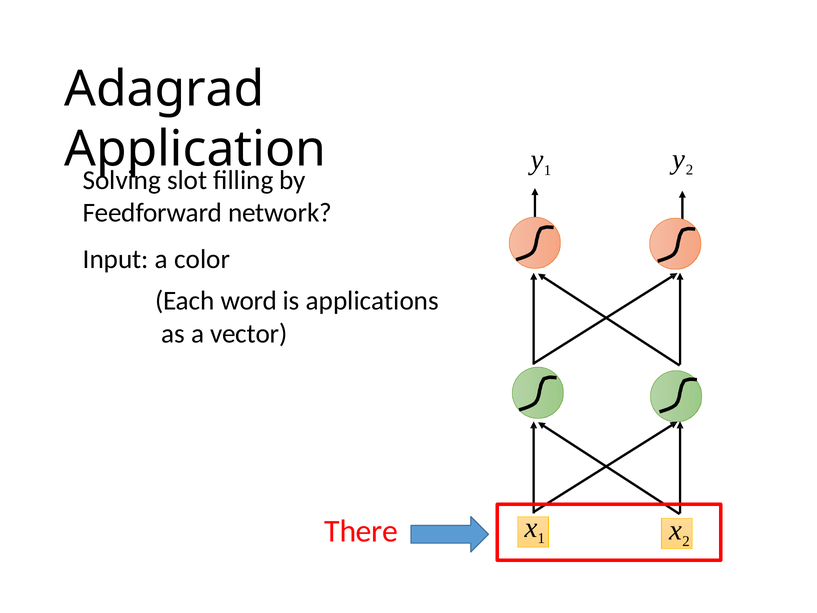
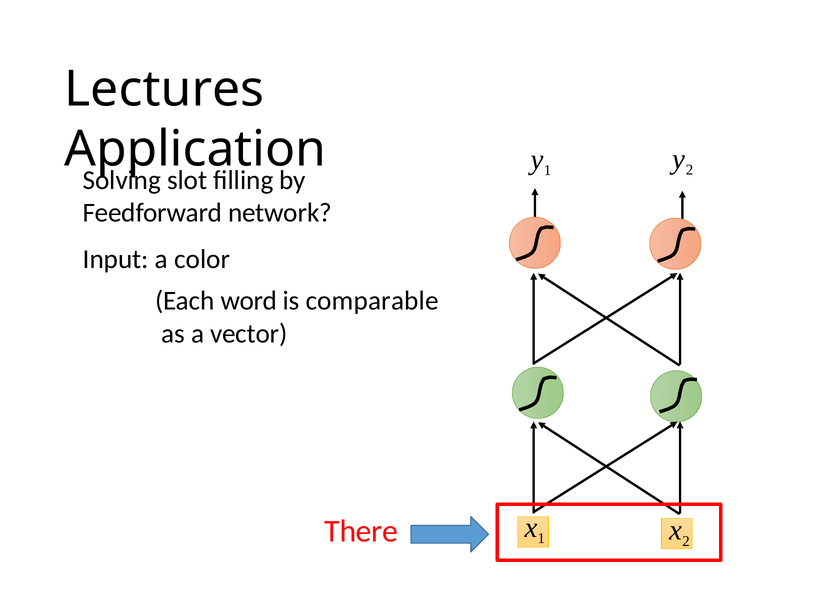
Adagrad: Adagrad -> Lectures (164, 89)
applications: applications -> comparable (372, 301)
